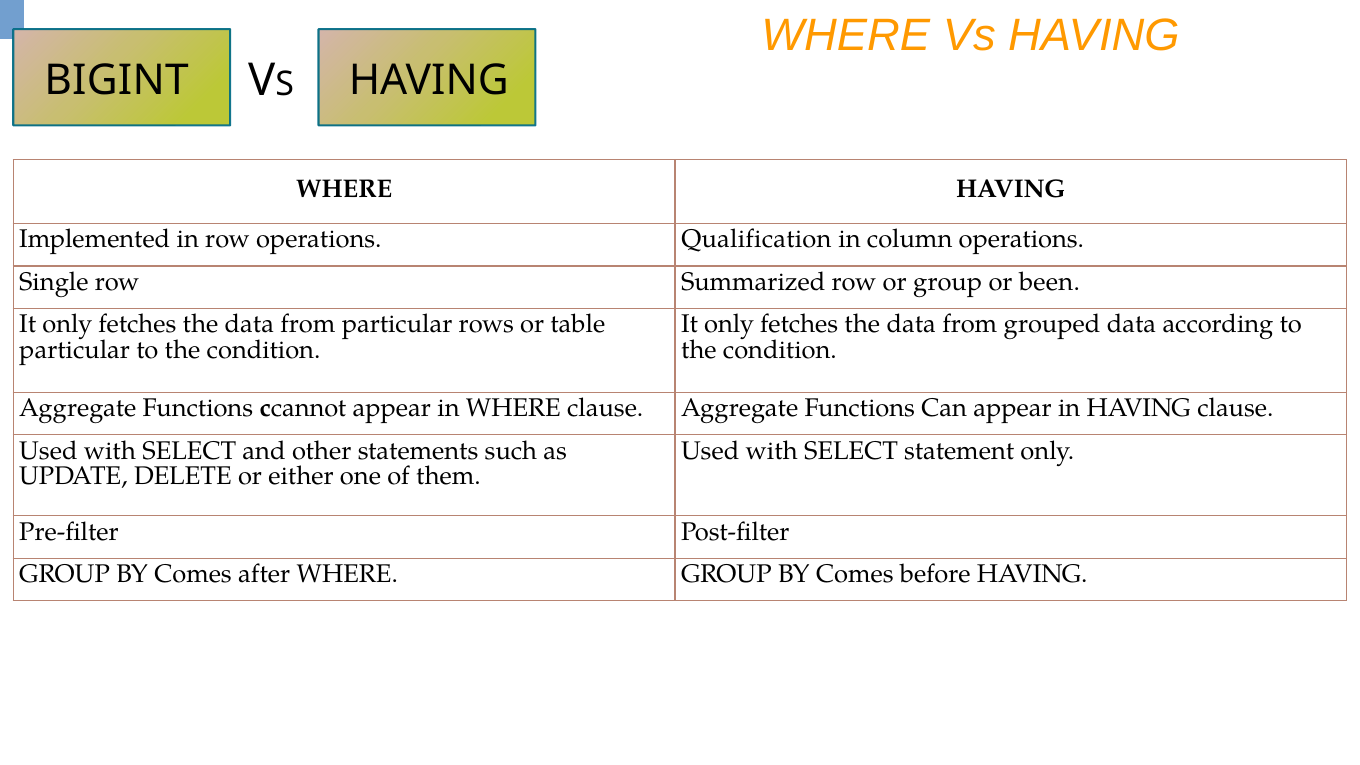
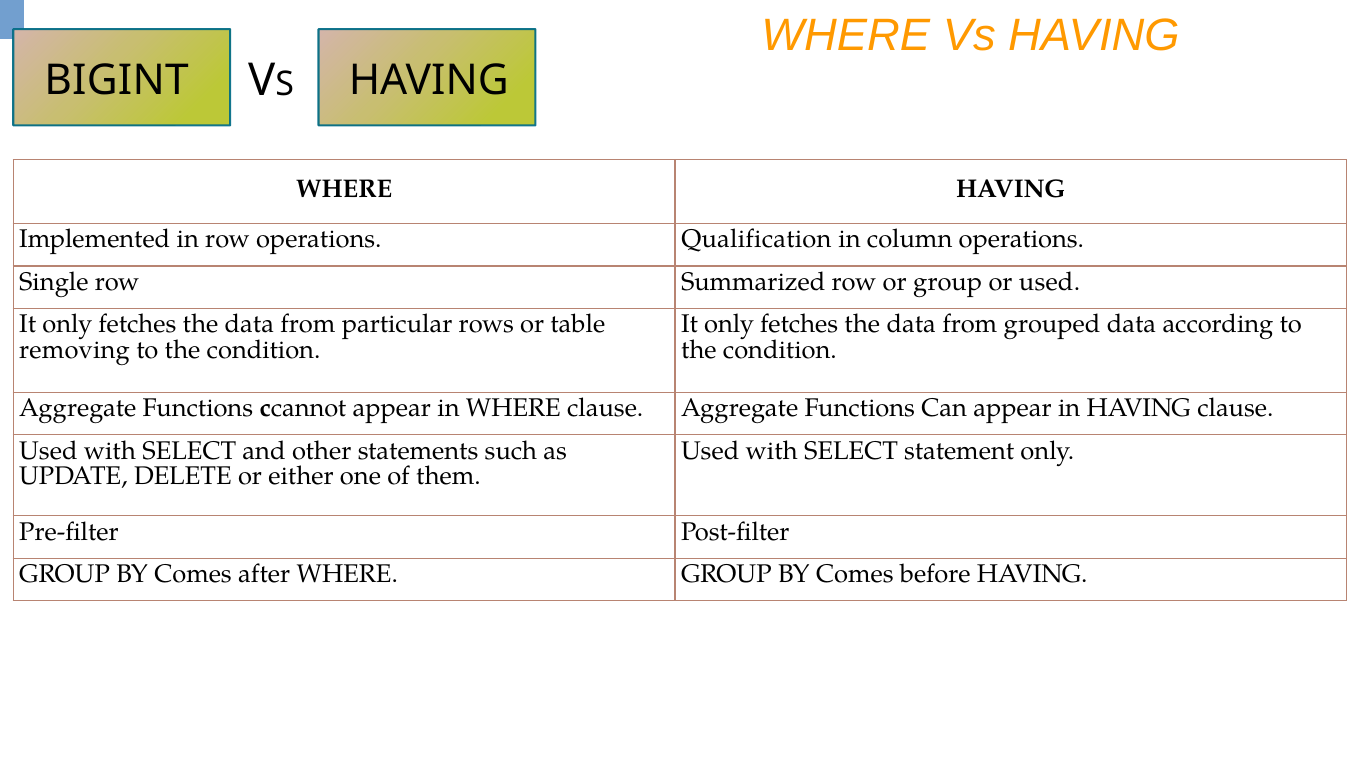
or been: been -> used (1050, 282)
particular: particular -> removing (75, 350)
